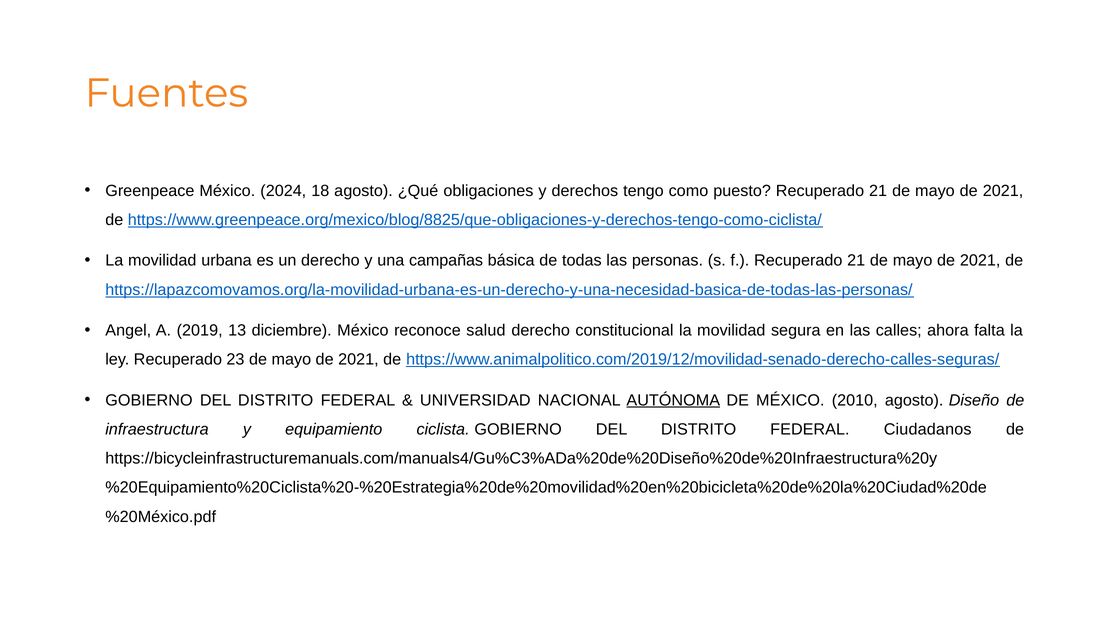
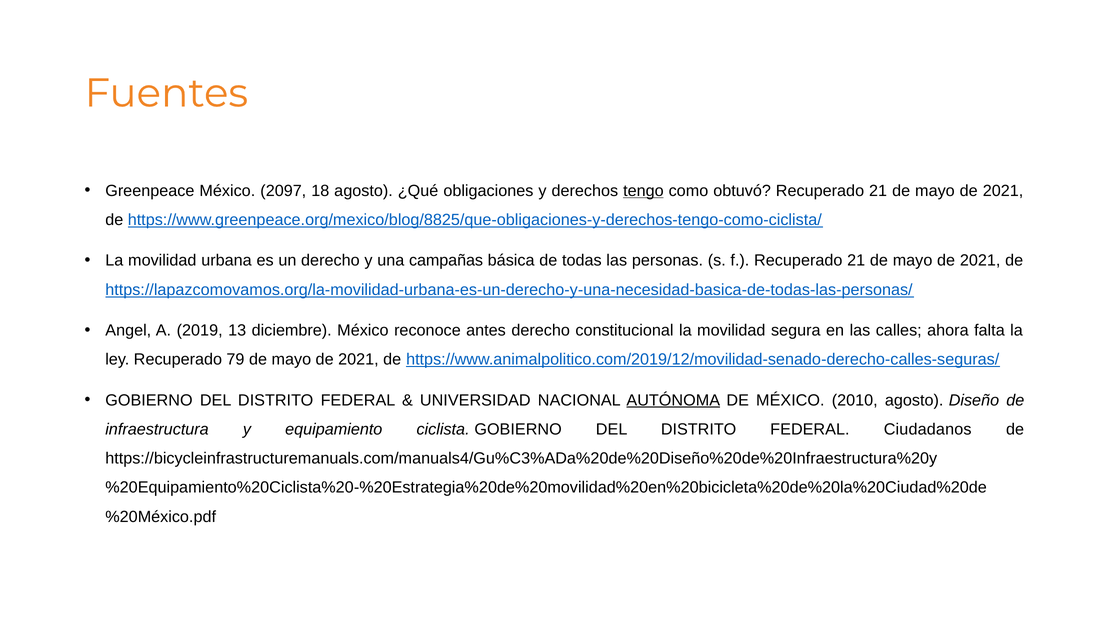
2024: 2024 -> 2097 (283, 191)
tengo underline: none -> present (643, 191)
puesto: puesto -> obtuvó (742, 191)
salud: salud -> antes (486, 330)
23: 23 -> 79 (235, 359)
